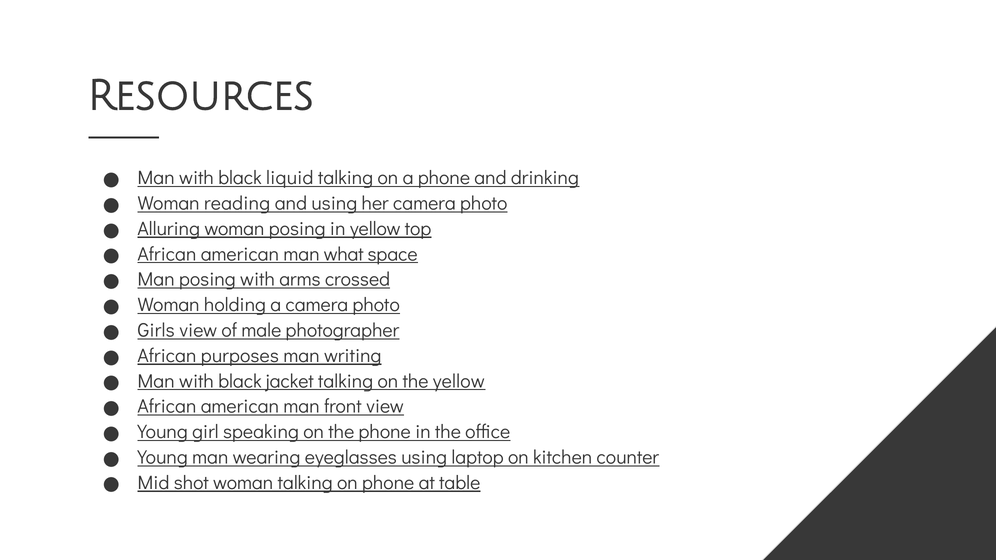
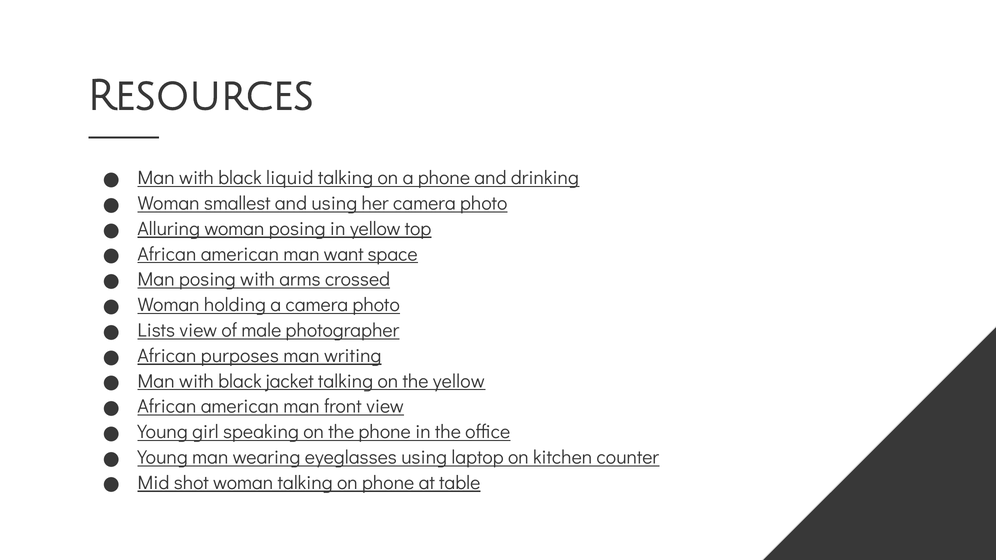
reading: reading -> smallest (237, 203)
what: what -> want (344, 254)
Girls: Girls -> Lists (156, 331)
